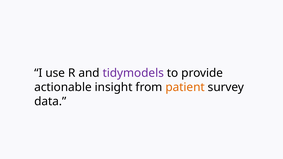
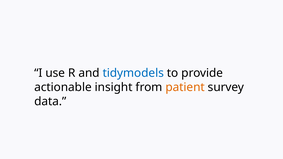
tidymodels colour: purple -> blue (133, 73)
